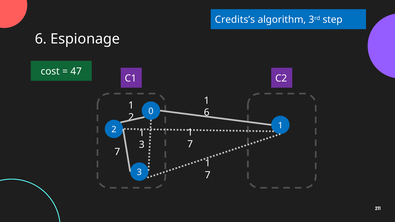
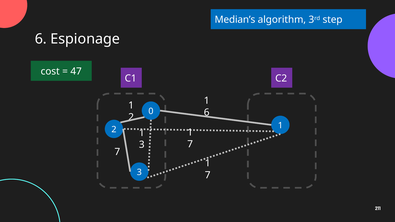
Credits’s: Credits’s -> Median’s (235, 20)
